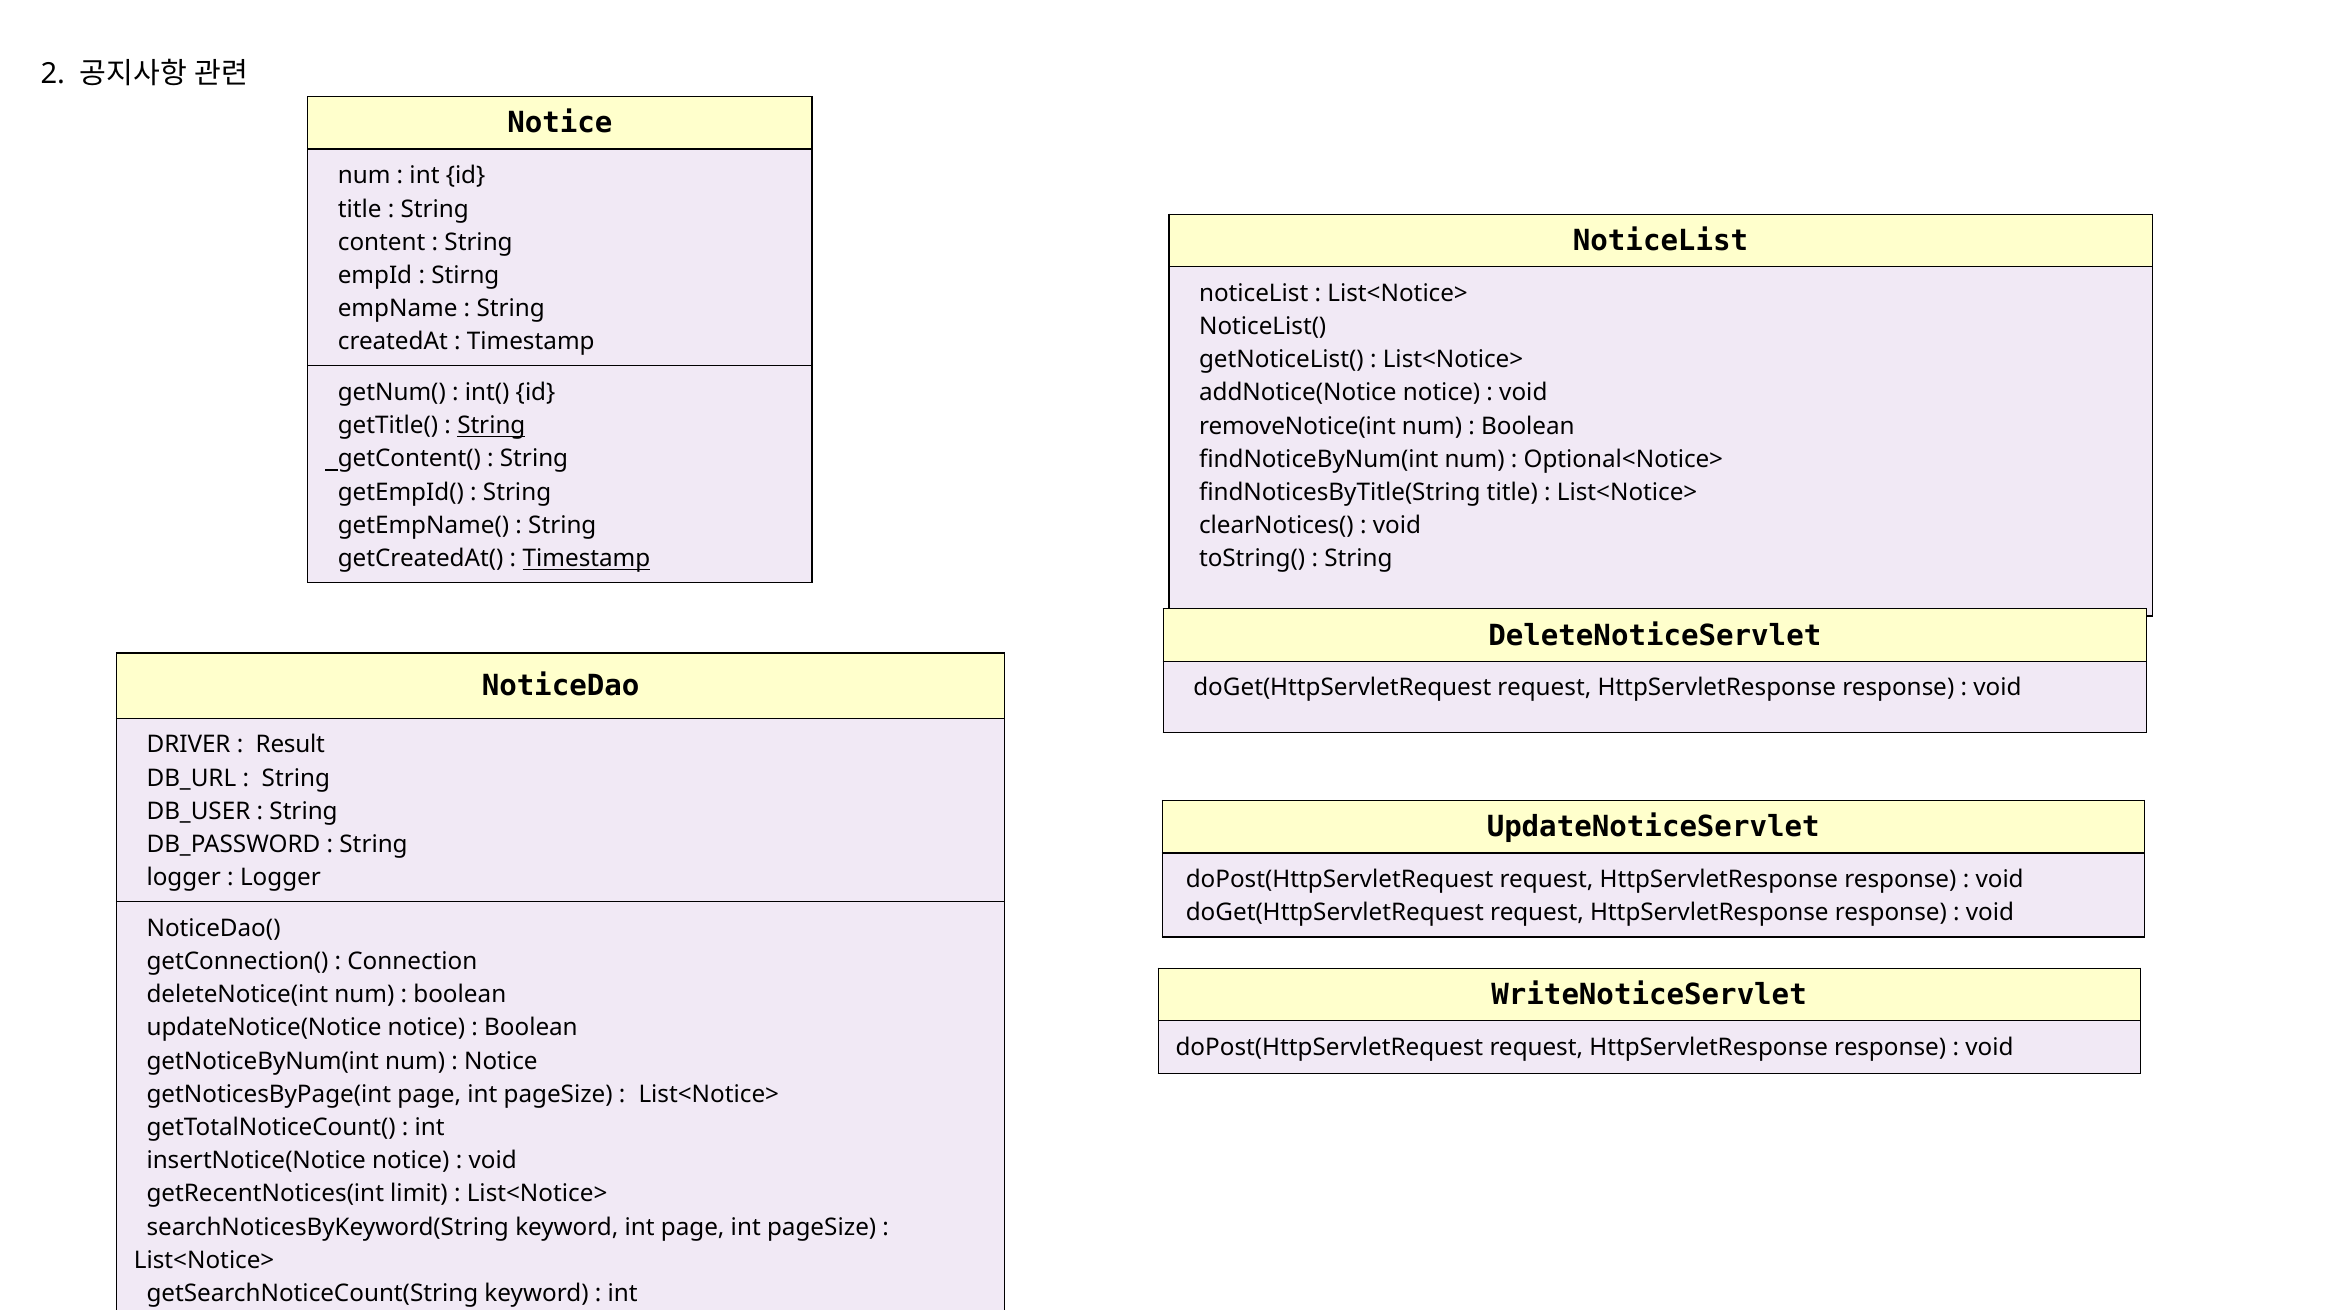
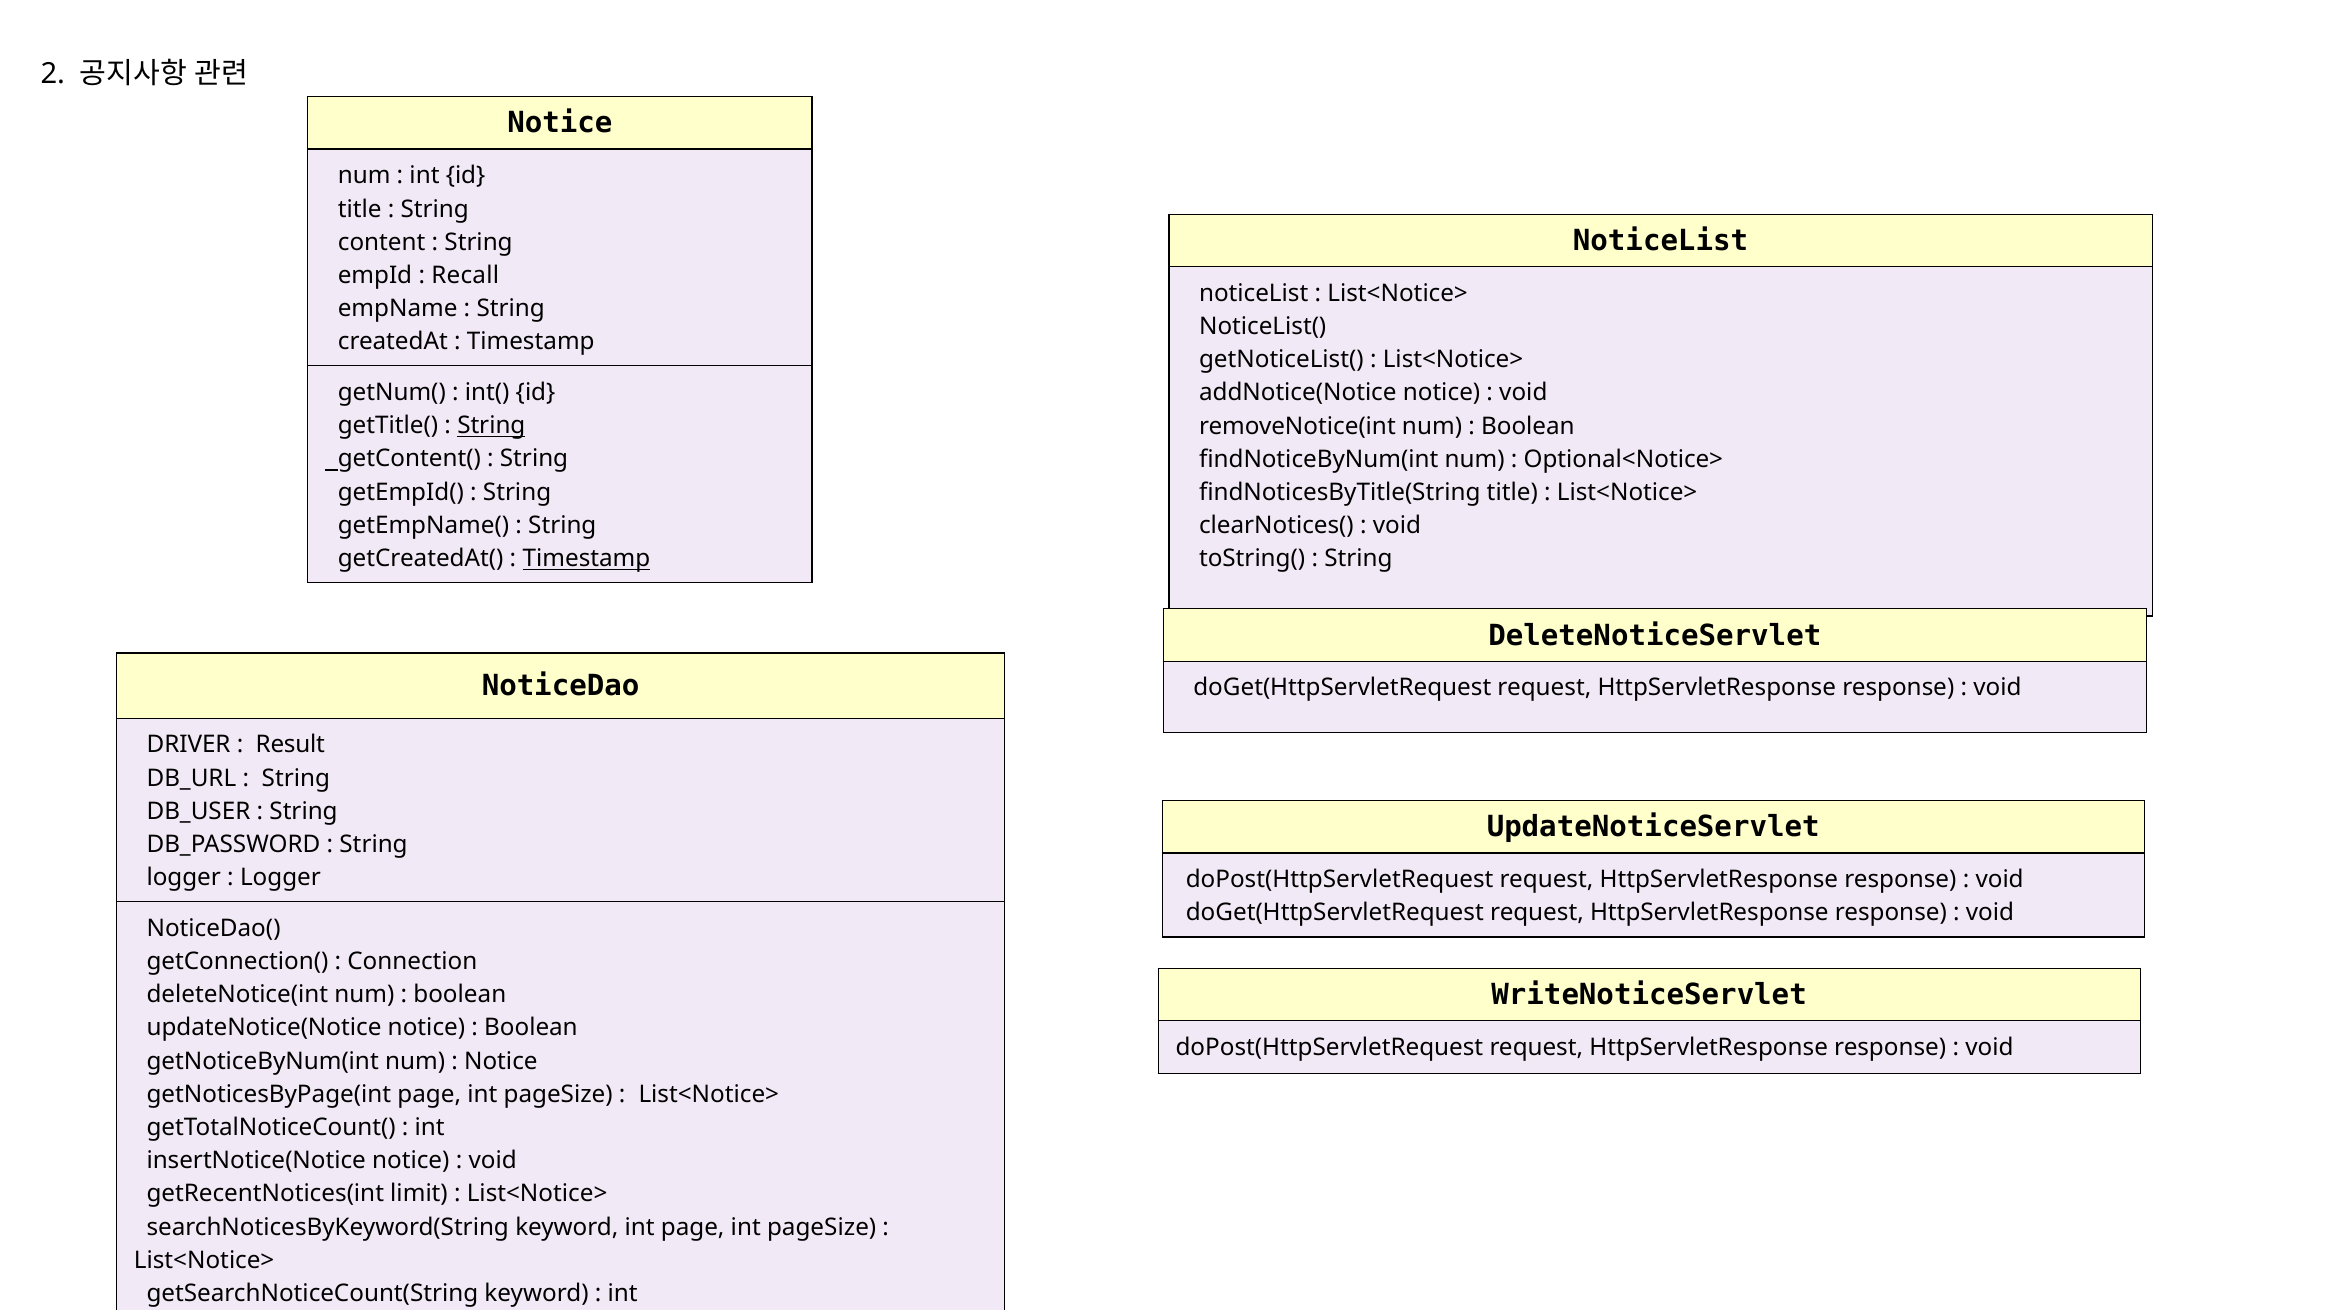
Stirng: Stirng -> Recall (465, 276)
